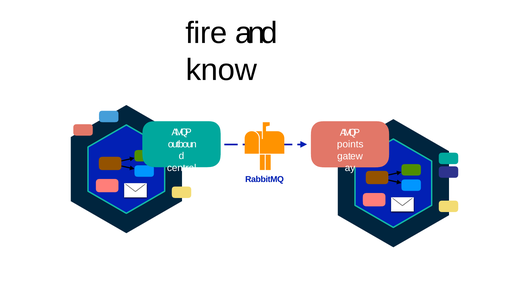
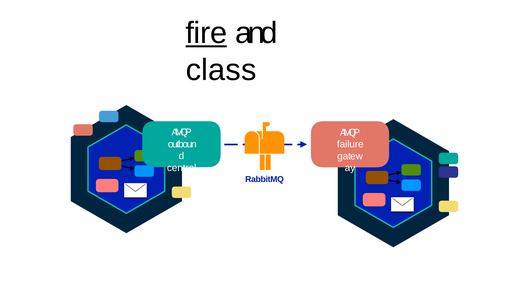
fire underline: none -> present (206, 33)
know: know -> class (221, 70)
points: points -> failure (350, 145)
